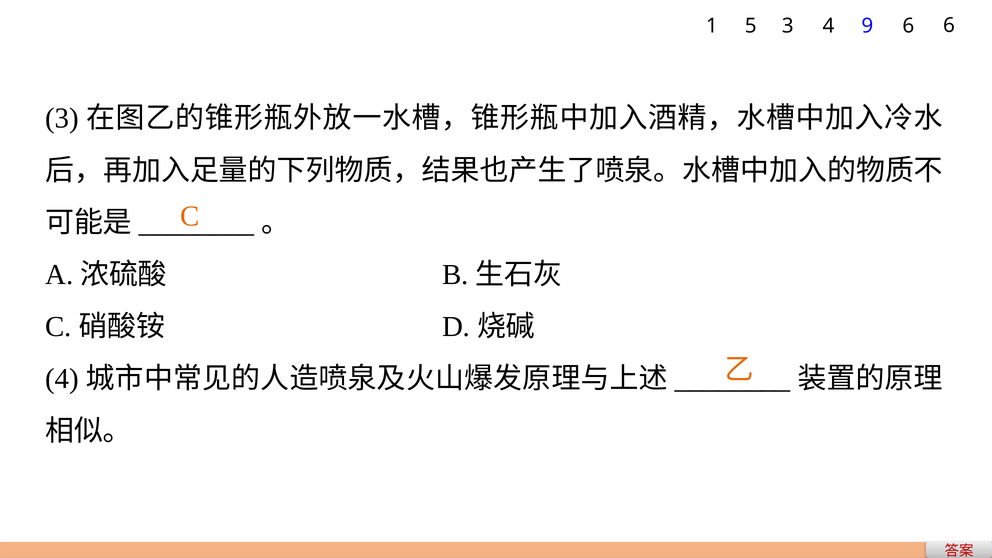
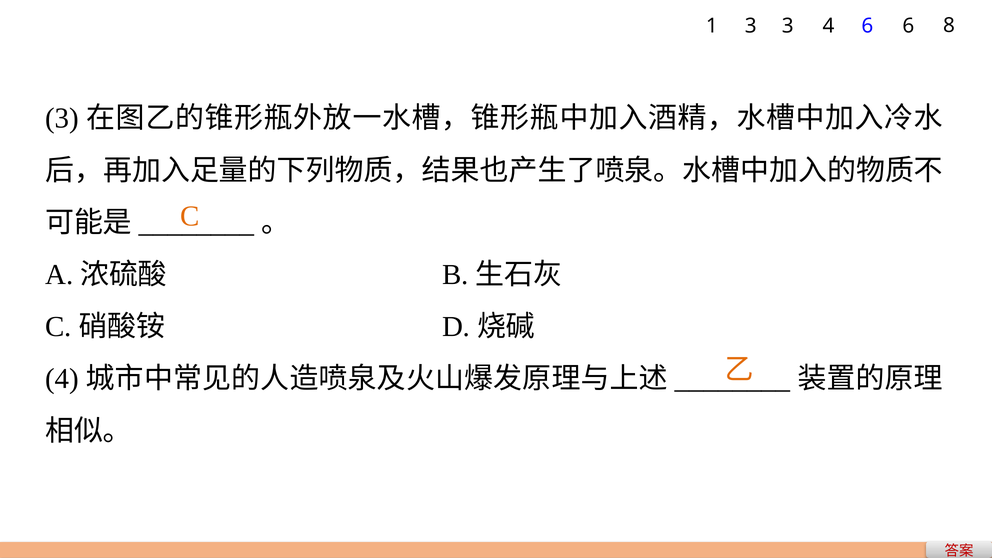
1 5: 5 -> 3 (751, 26)
4 9: 9 -> 6 (867, 26)
6 6: 6 -> 8 (949, 25)
